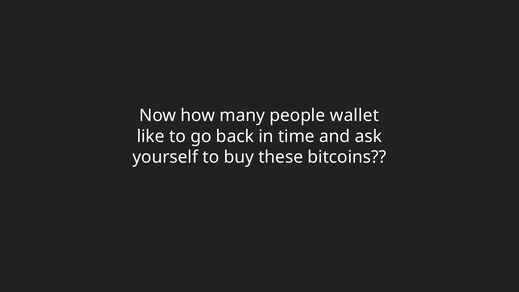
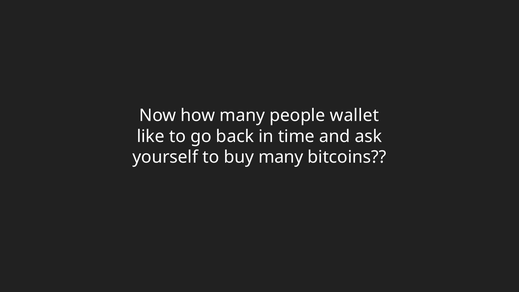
buy these: these -> many (281, 157)
